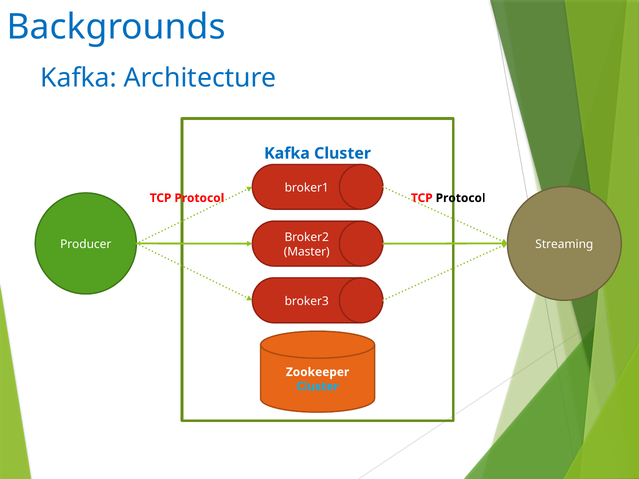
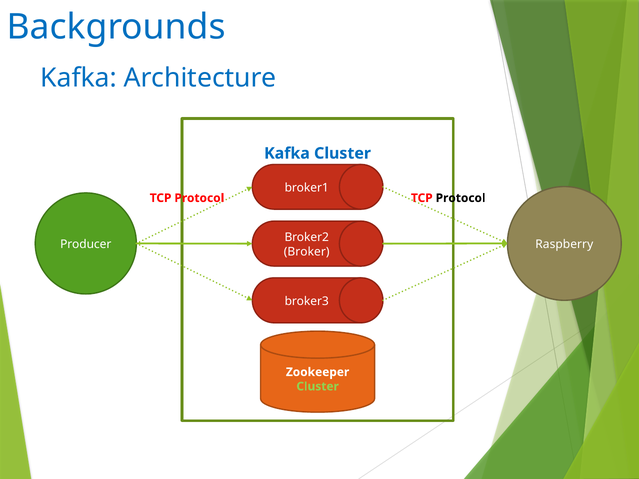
Streaming: Streaming -> Raspberry (564, 244)
Master: Master -> Broker (307, 252)
Cluster colour: light blue -> light green (318, 387)
